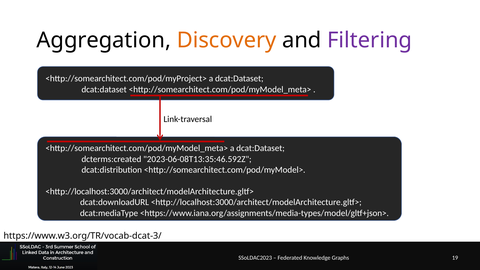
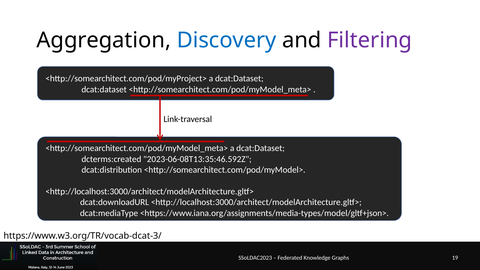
Discovery colour: orange -> blue (227, 40)
